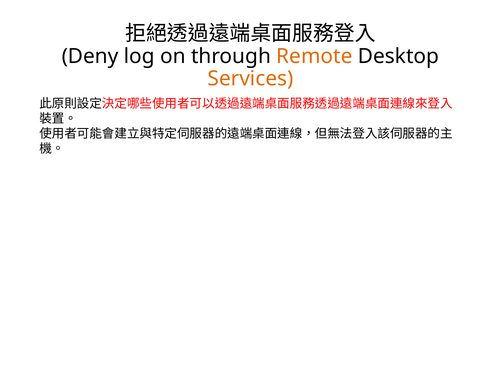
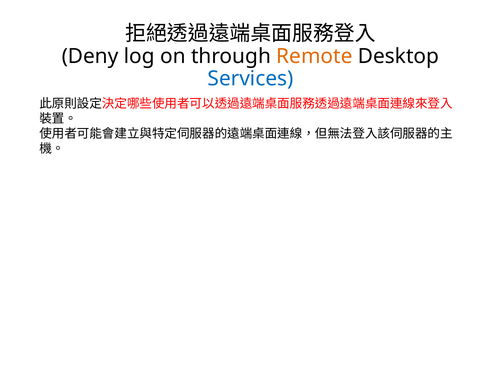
Services colour: orange -> blue (250, 79)
